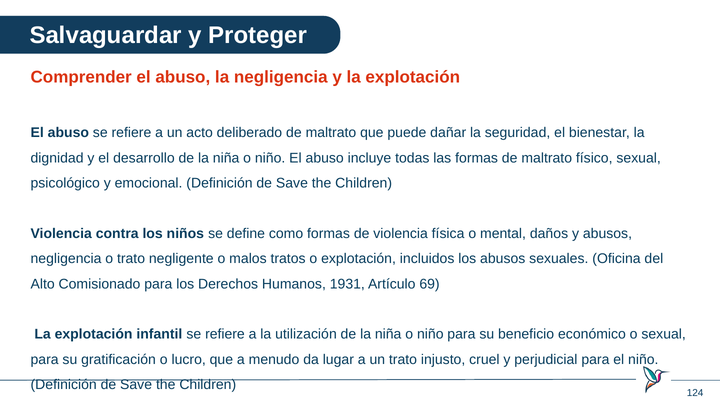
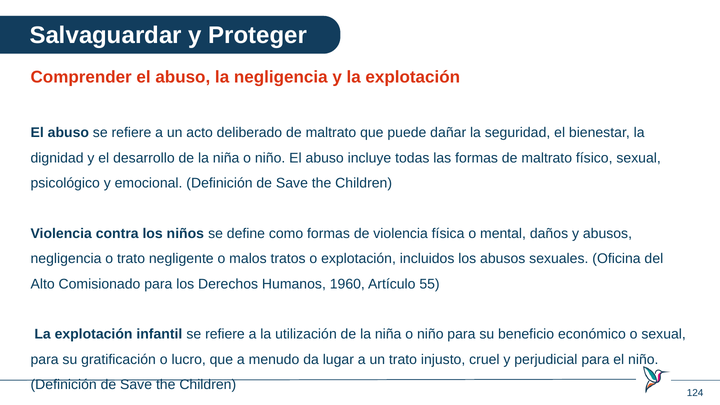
1931: 1931 -> 1960 (347, 284)
69: 69 -> 55 (430, 284)
